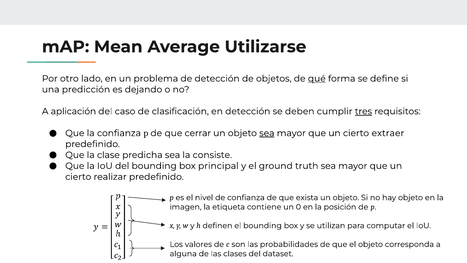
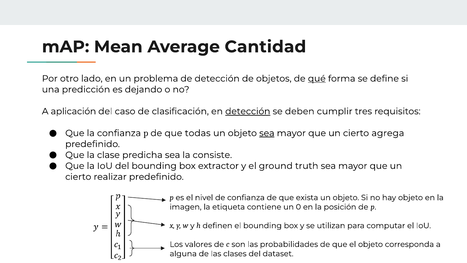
Utilizarse: Utilizarse -> Cantidad (265, 47)
detección underline: none -> present (248, 111)
tres underline: present -> none (363, 111)
cerrar: cerrar -> todas (198, 133)
extraer: extraer -> agrega (388, 133)
principal: principal -> extractor (218, 166)
